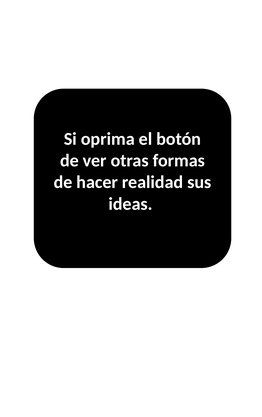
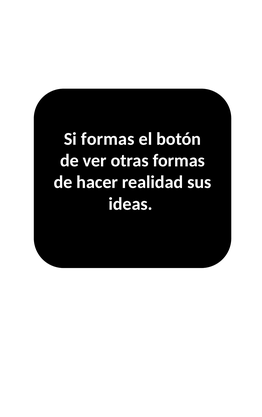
Si oprima: oprima -> formas (108, 139)
